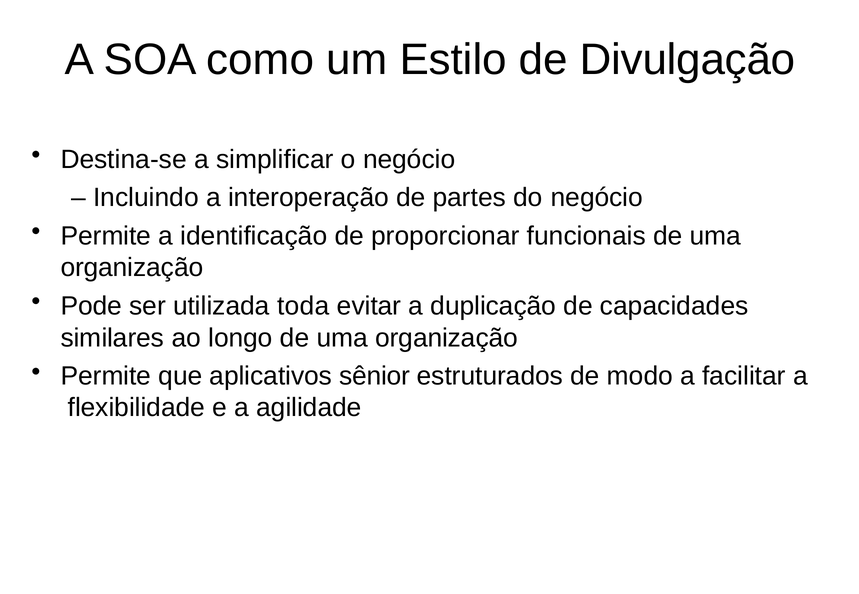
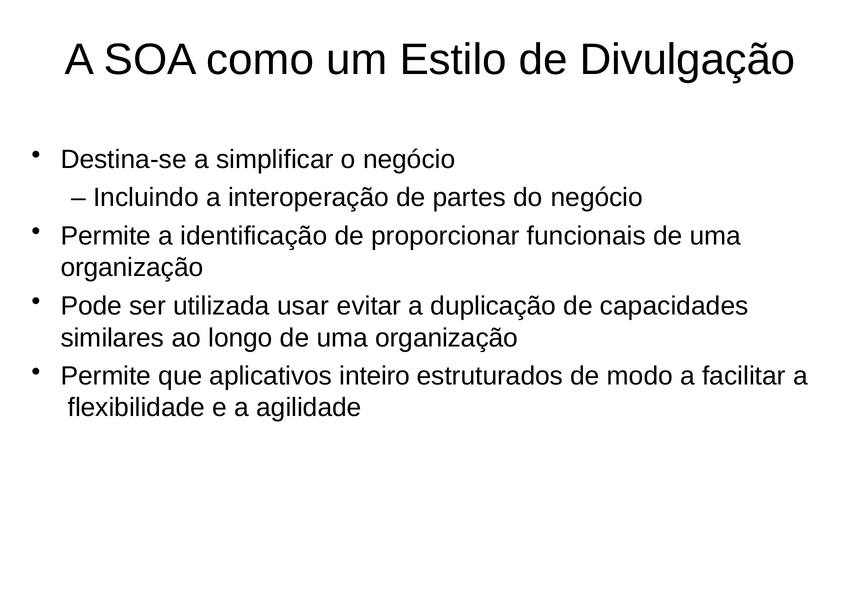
toda: toda -> usar (303, 306)
sênior: sênior -> inteiro (375, 377)
